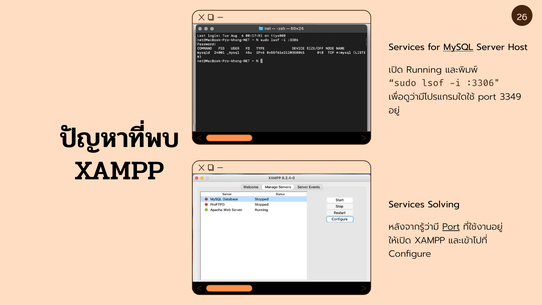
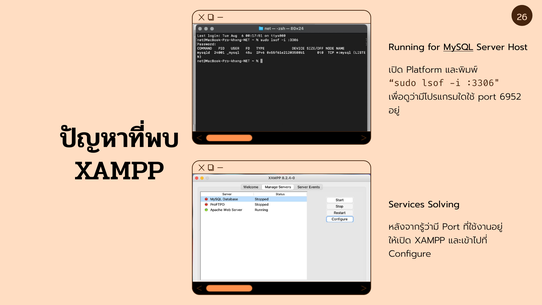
Services: Services -> Running (407, 47)
Running: Running -> Platform (424, 70)
3349: 3349 -> 6952 (511, 97)
Port underline: present -> none (451, 227)
